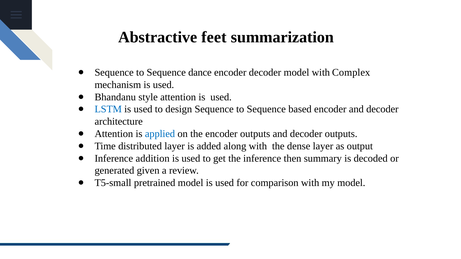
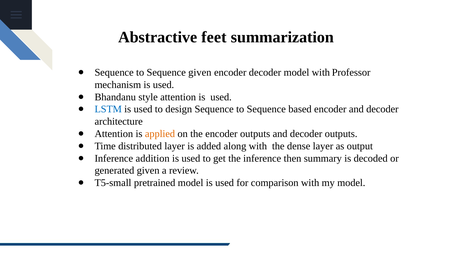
Sequence dance: dance -> given (200, 73)
Complex: Complex -> Professor (351, 73)
applied colour: blue -> orange (160, 134)
